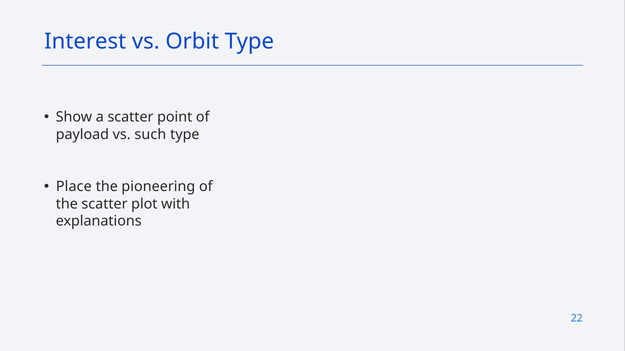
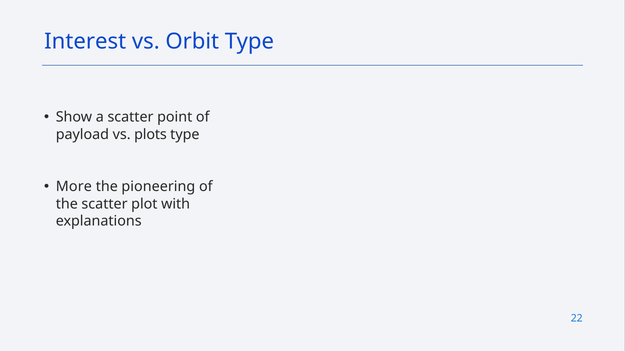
such: such -> plots (151, 135)
Place: Place -> More (74, 187)
